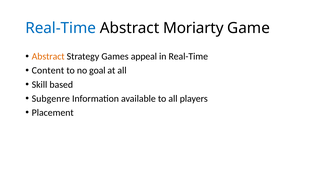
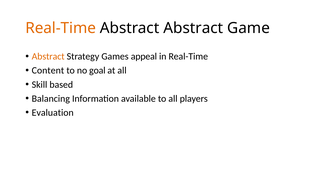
Real-Time colour: blue -> orange (61, 28)
Abstract Moriarty: Moriarty -> Abstract (193, 28)
Subgenre: Subgenre -> Balancing (51, 98)
Placement: Placement -> Evaluation (53, 112)
